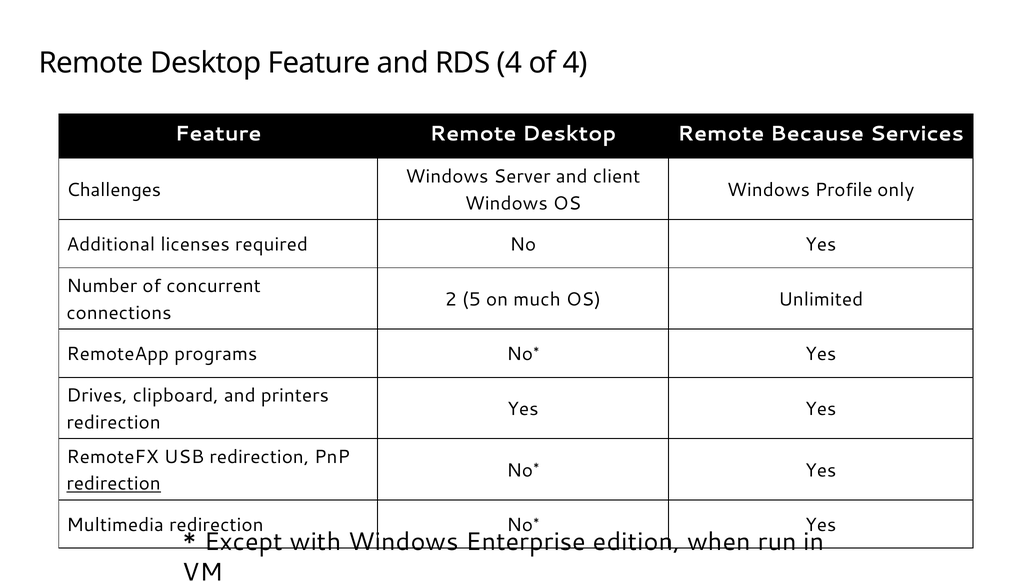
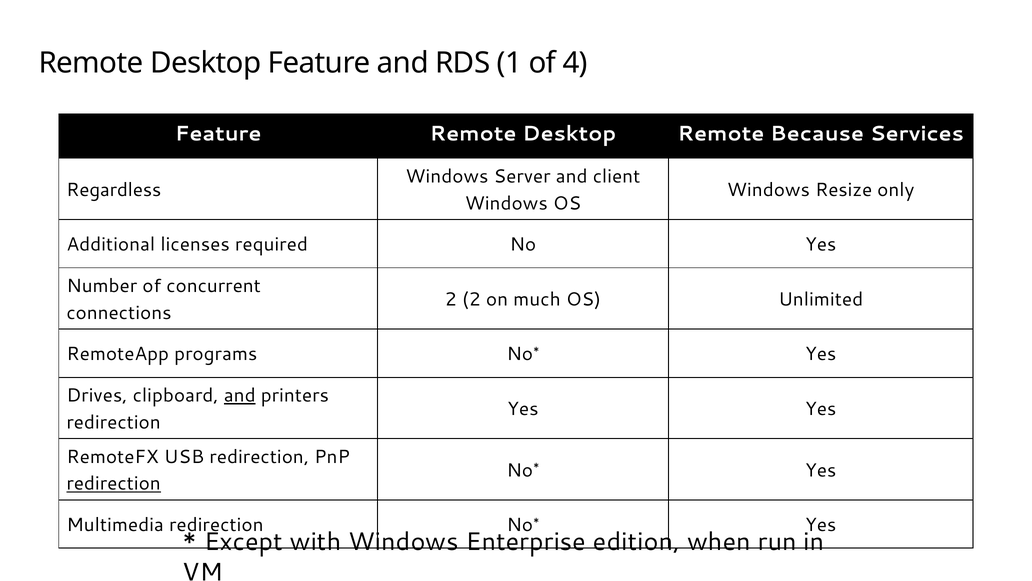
RDS 4: 4 -> 1 (510, 63)
Challenges: Challenges -> Regardless (114, 190)
Profile: Profile -> Resize (844, 190)
2 5: 5 -> 2 (471, 299)
and underline: none -> present (240, 395)
